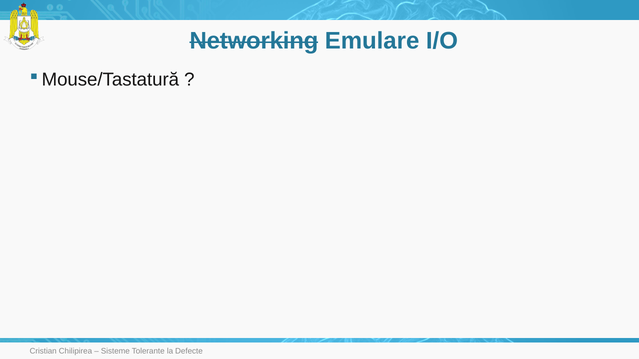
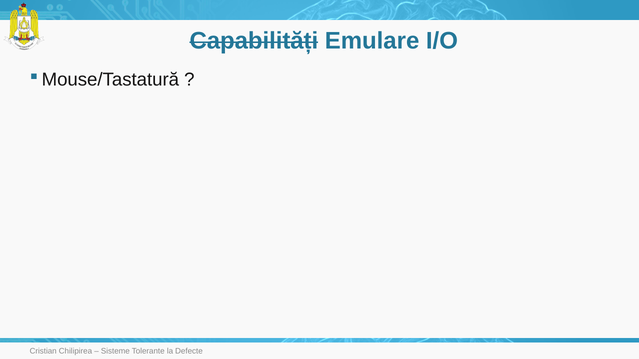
Networking: Networking -> Capabilități (254, 41)
